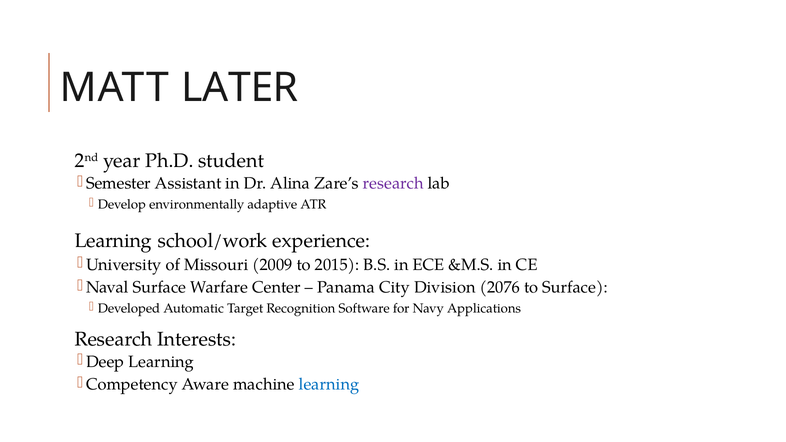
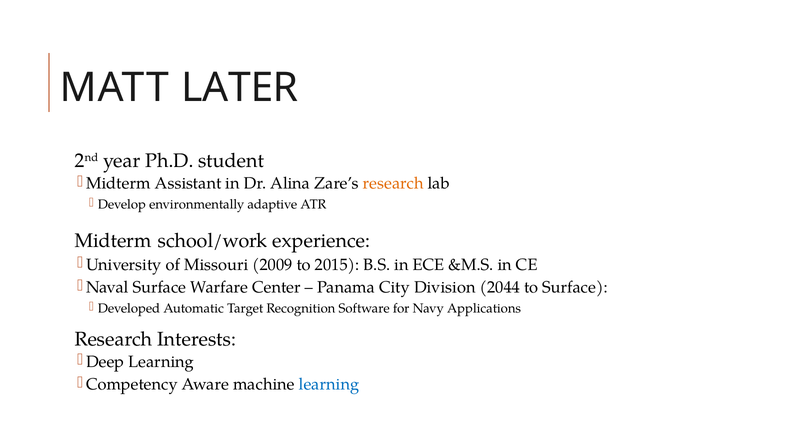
Semester: Semester -> Midterm (118, 184)
research colour: purple -> orange (393, 184)
Learning: Learning -> Midterm (113, 241)
2076: 2076 -> 2044 (500, 288)
